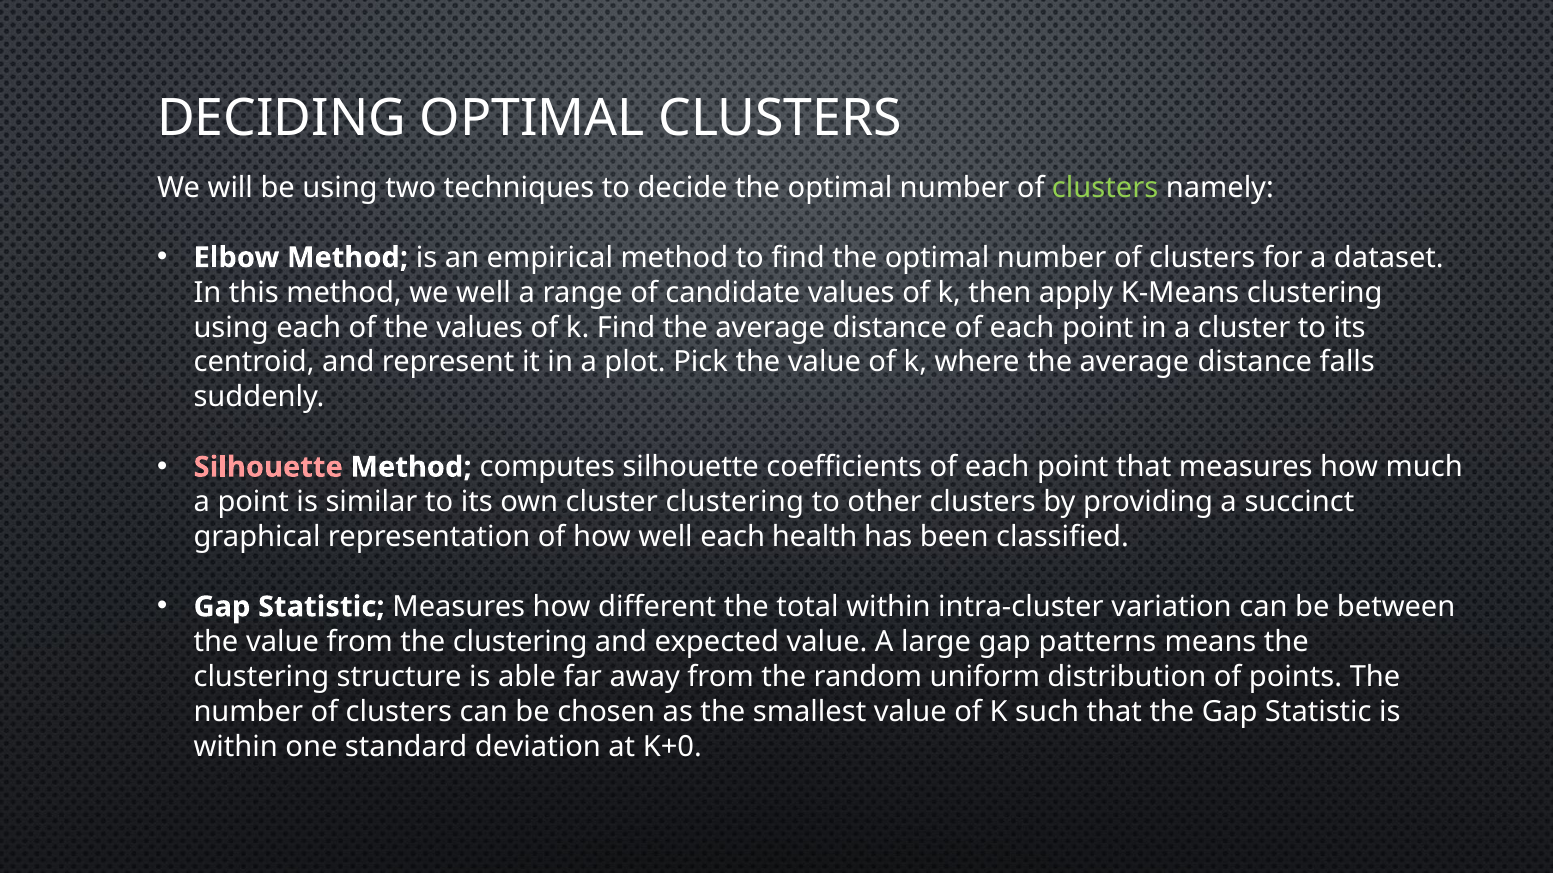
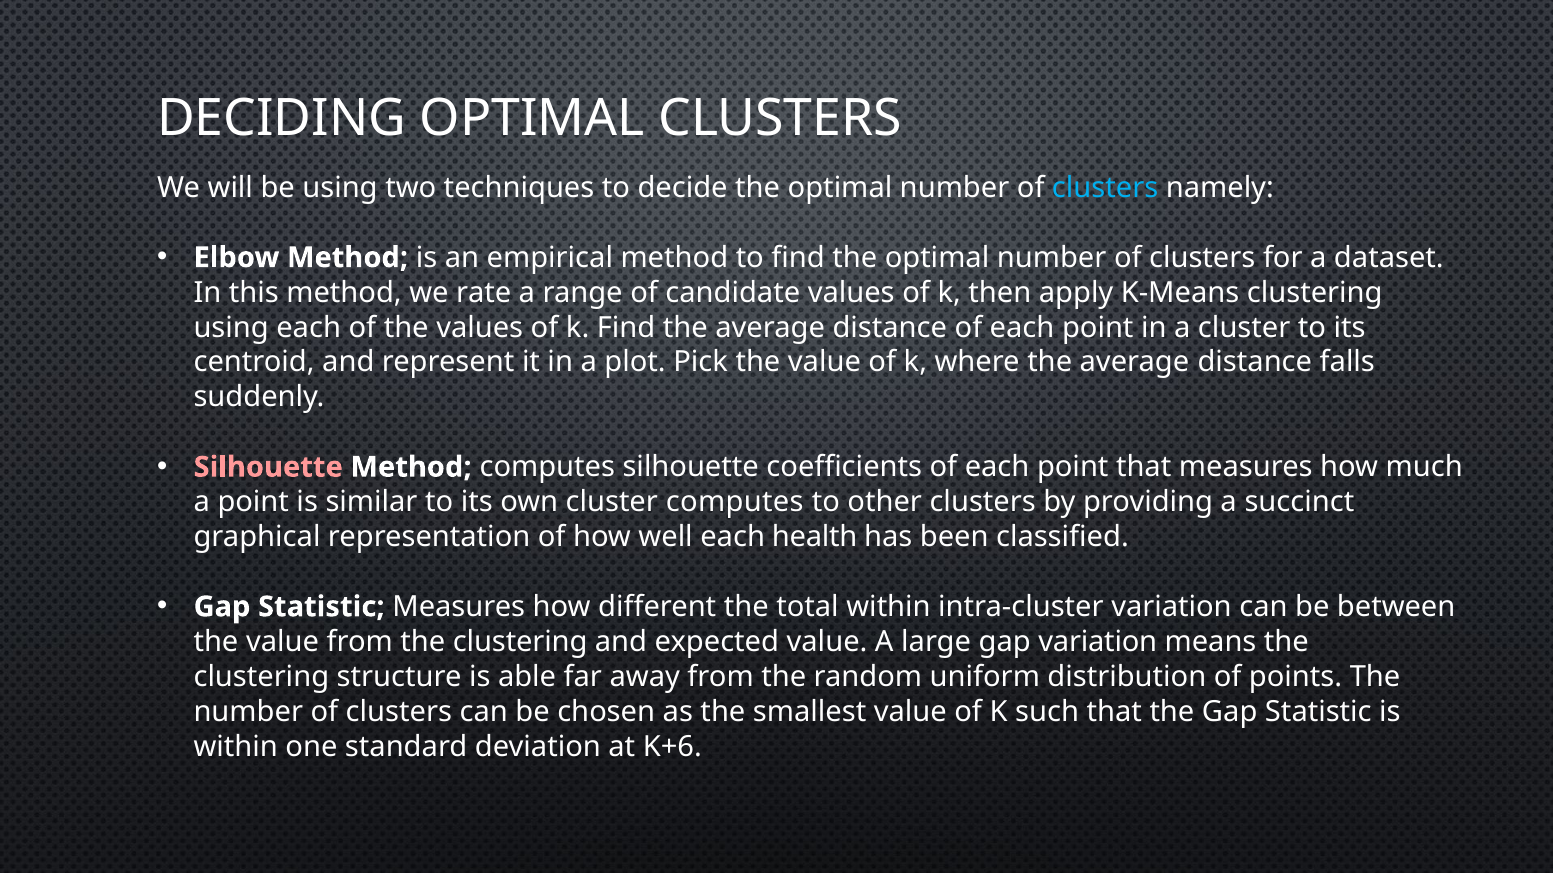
clusters colour: light green -> light blue (1105, 188)
we well: well -> rate (484, 293)
cluster clustering: clustering -> computes (735, 502)
gap patterns: patterns -> variation (1098, 642)
K+0: K+0 -> K+6 (672, 747)
